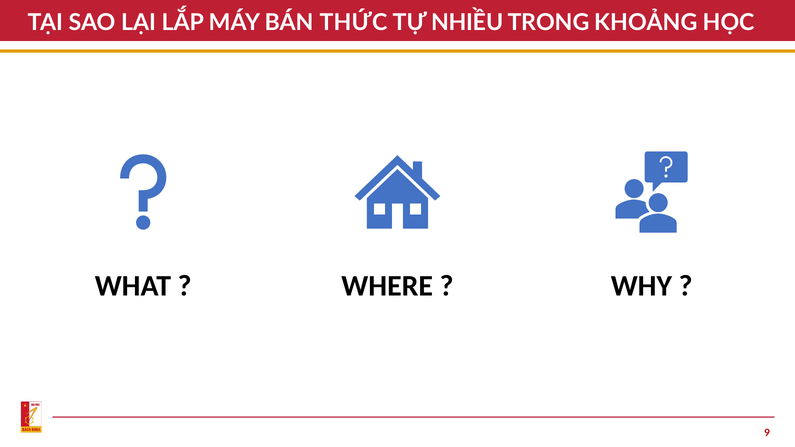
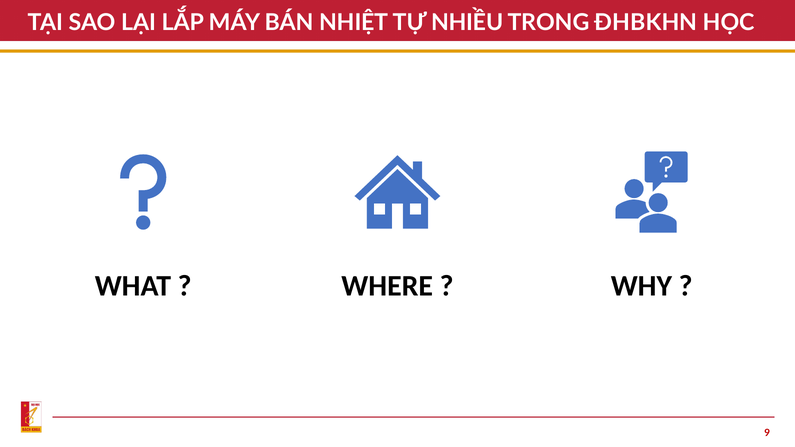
THỨC: THỨC -> NHIỆT (354, 23)
KHOẢNG: KHOẢNG -> ĐHBKHN (646, 23)
